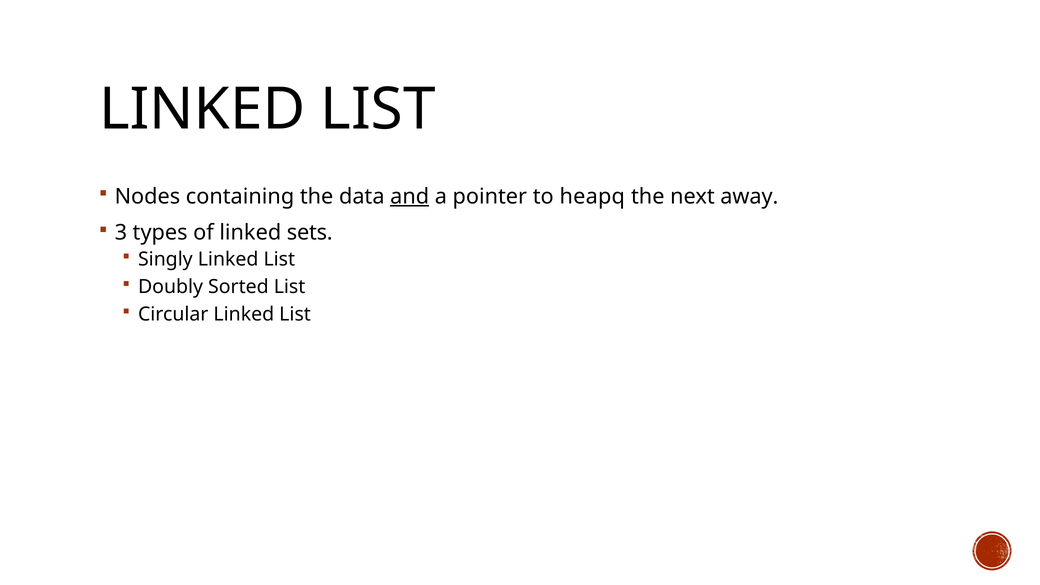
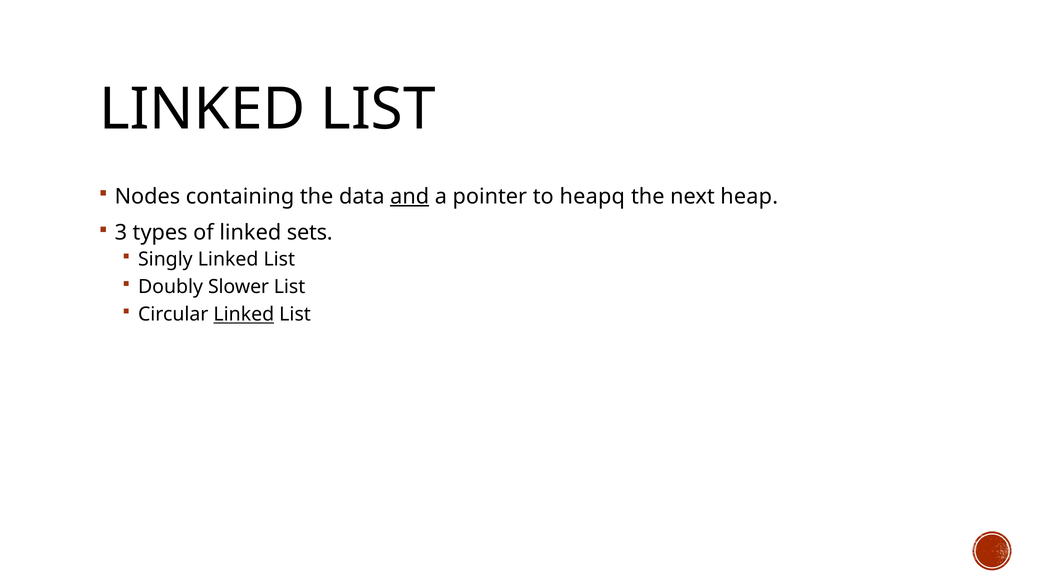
away: away -> heap (749, 196)
Sorted: Sorted -> Slower (239, 287)
Linked underline: none -> present (244, 315)
